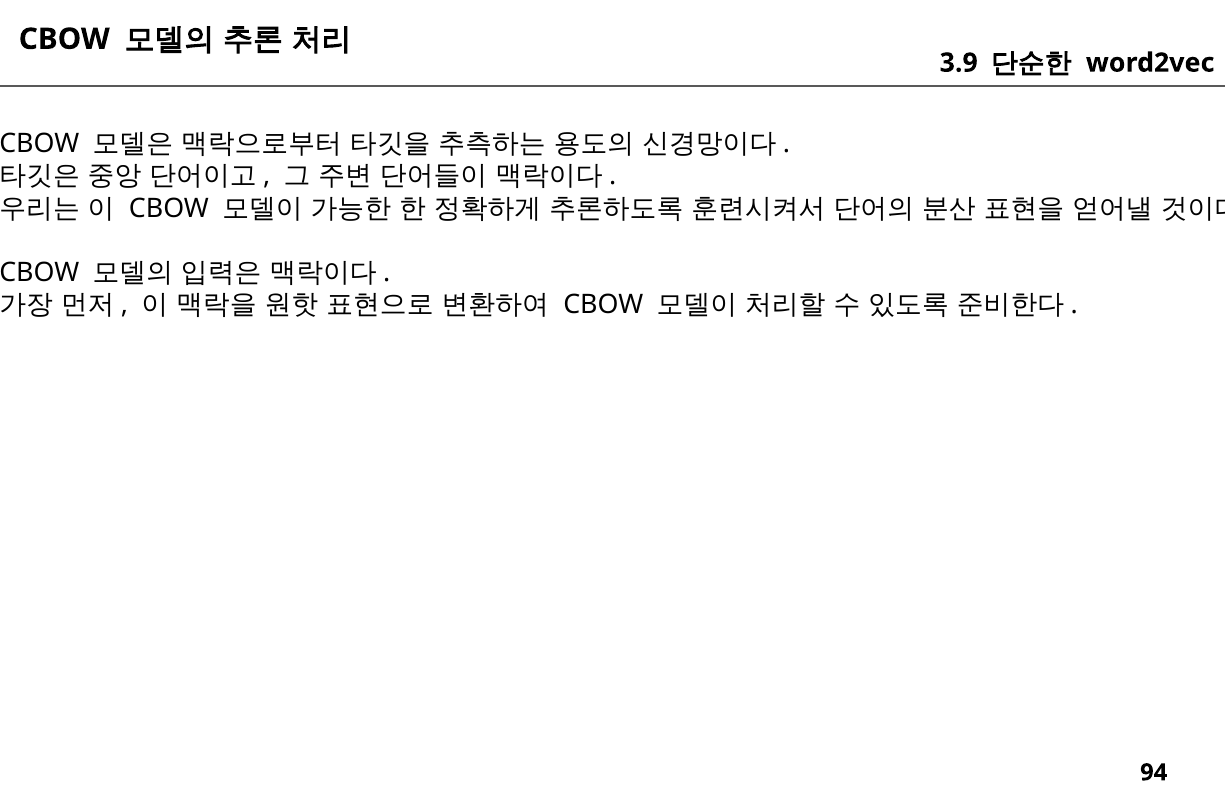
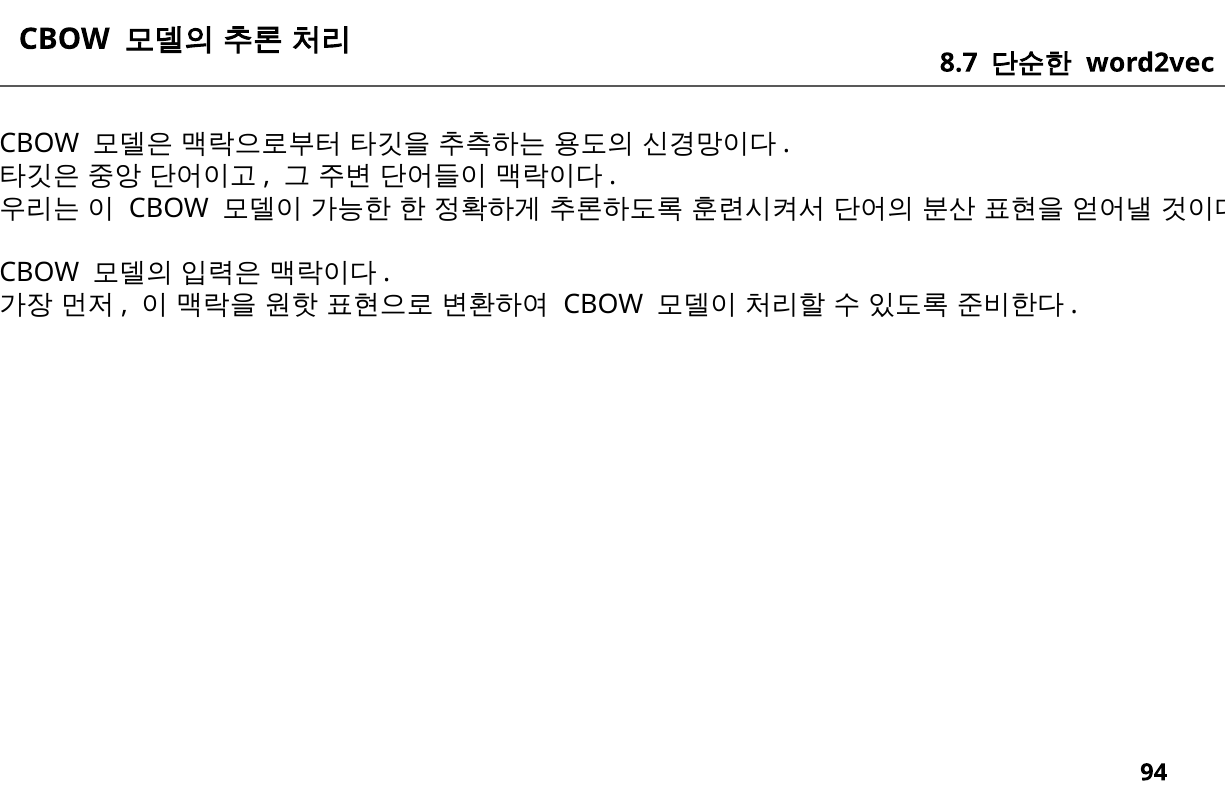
3.9: 3.9 -> 8.7 (959, 63)
